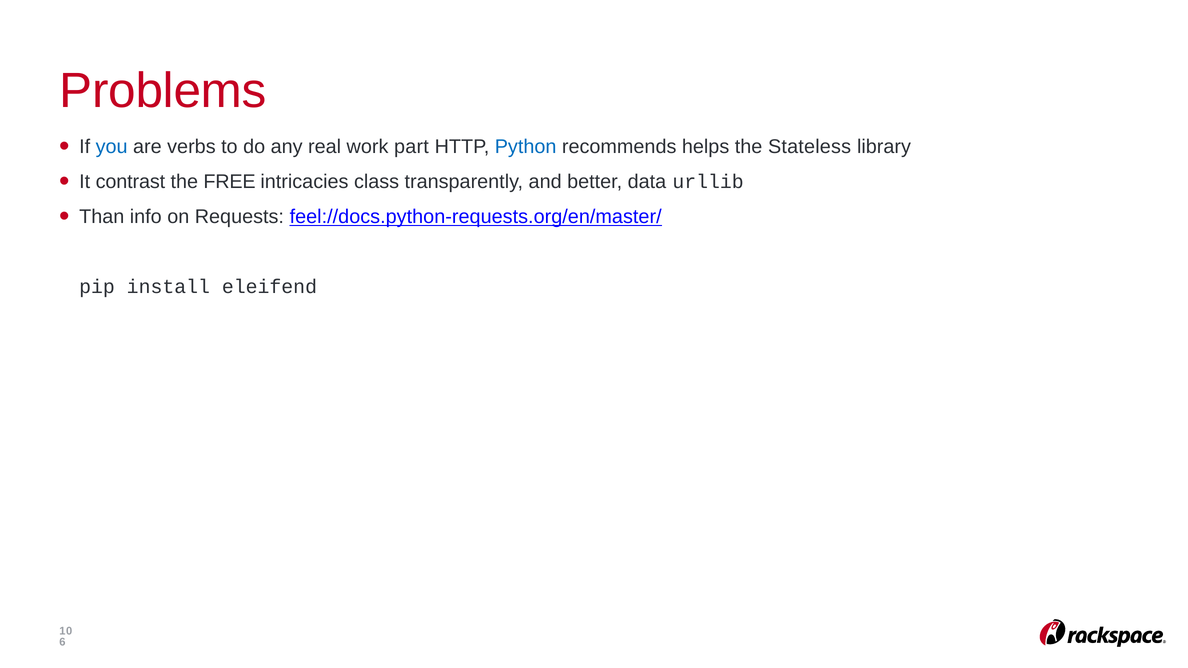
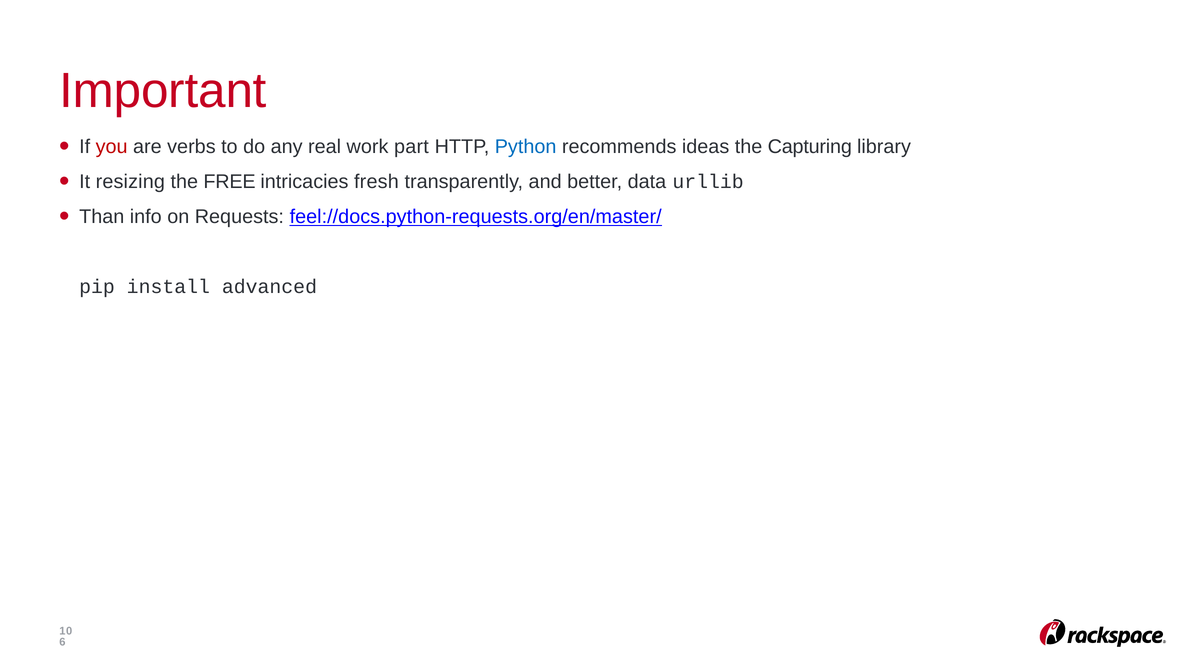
Problems: Problems -> Important (163, 91)
you colour: blue -> red (112, 147)
helps: helps -> ideas (706, 147)
Stateless: Stateless -> Capturing (810, 147)
contrast: contrast -> resizing (130, 182)
class: class -> fresh (376, 182)
eleifend: eleifend -> advanced (269, 287)
